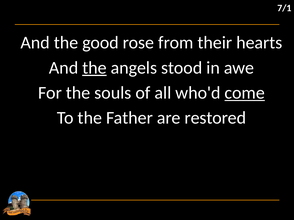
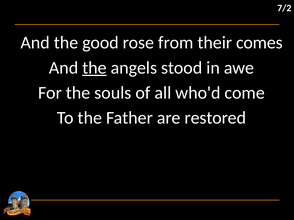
7/1: 7/1 -> 7/2 (284, 8)
hearts: hearts -> comes (259, 43)
come underline: present -> none (245, 93)
